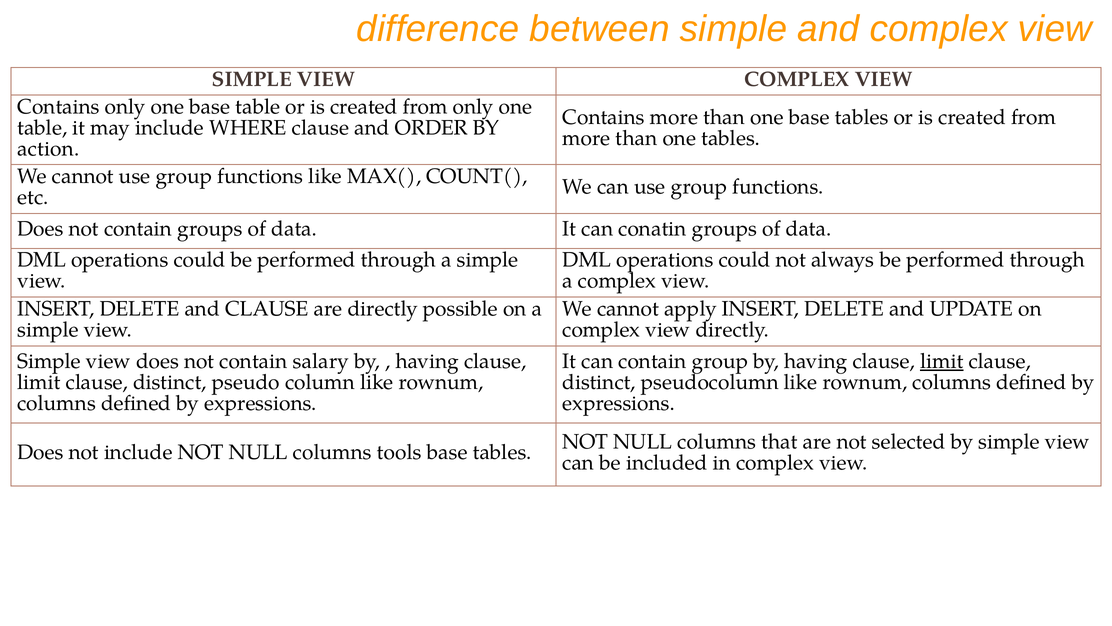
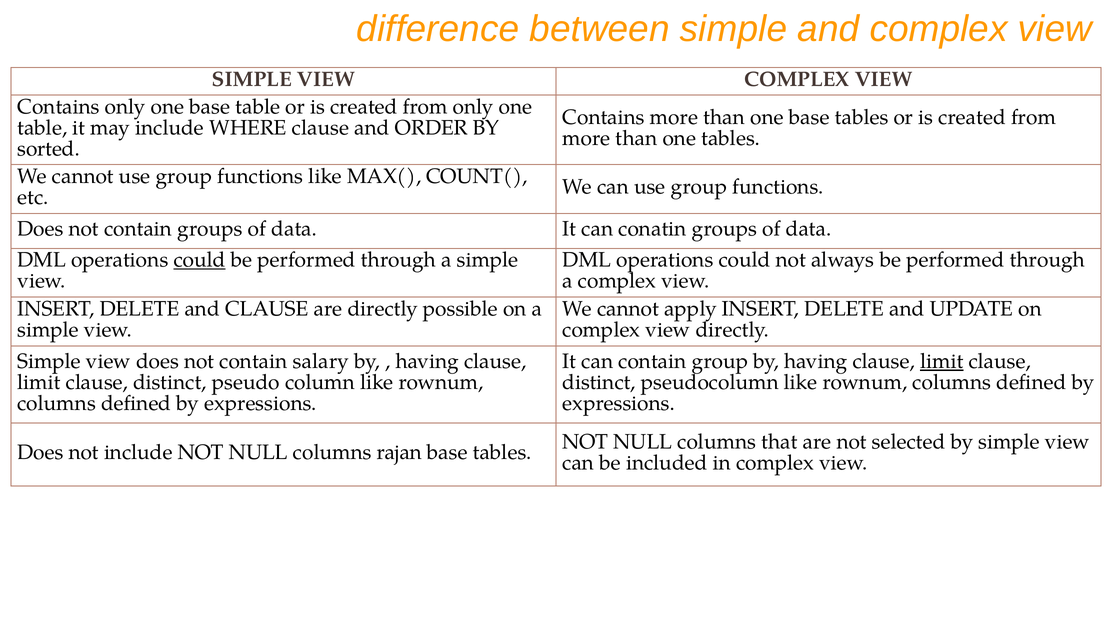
action: action -> sorted (49, 149)
could underline: none -> present (200, 260)
tools: tools -> rajan (399, 452)
